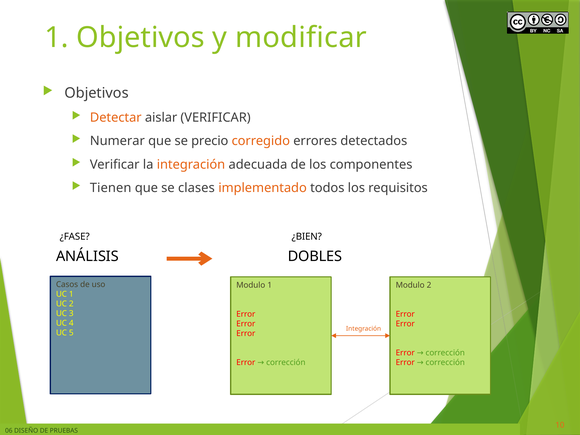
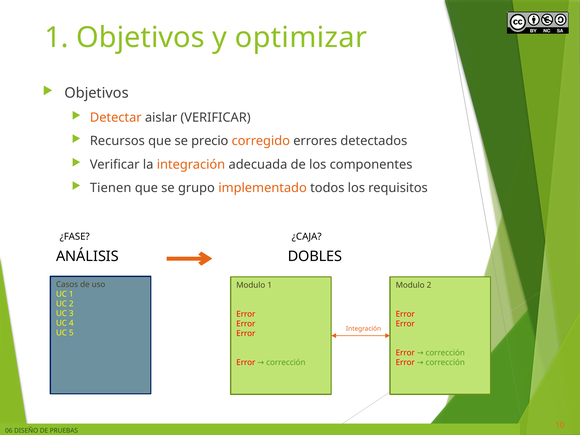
modificar: modificar -> optimizar (301, 38)
Numerar: Numerar -> Recursos (117, 141)
clases: clases -> grupo (196, 188)
¿BIEN: ¿BIEN -> ¿CAJA (307, 237)
